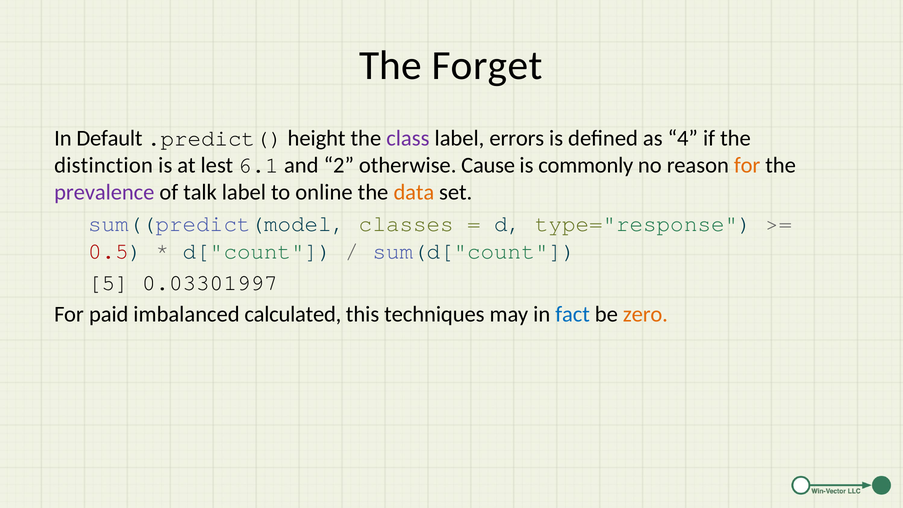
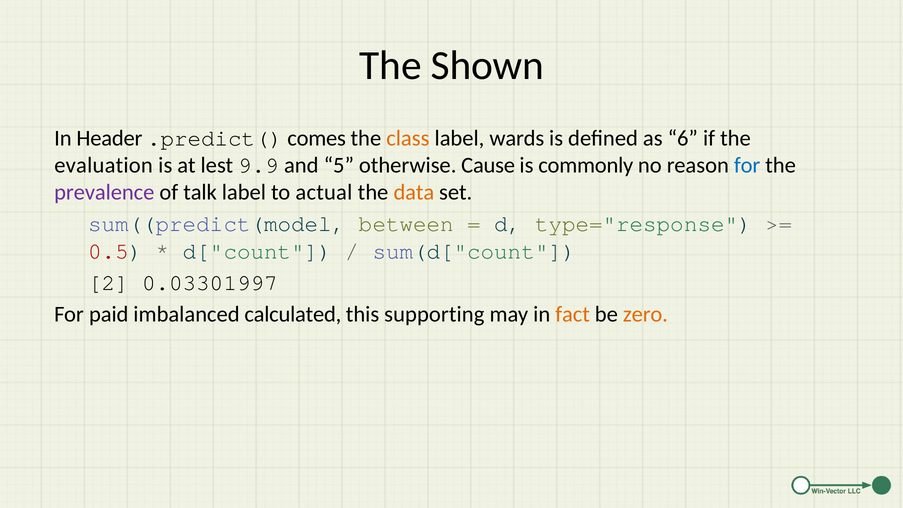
Forget: Forget -> Shown (487, 66)
Default: Default -> Header (109, 138)
height: height -> comes (317, 138)
class colour: purple -> orange (408, 138)
errors: errors -> wards (517, 138)
4: 4 -> 6 (683, 138)
distinction: distinction -> evaluation (104, 165)
6.1: 6.1 -> 9.9 (259, 165)
2: 2 -> 5 (339, 165)
for colour: orange -> blue (747, 165)
online: online -> actual (324, 192)
classes: classes -> between (406, 224)
5: 5 -> 2 (108, 283)
techniques: techniques -> supporting (434, 314)
fact colour: blue -> orange (573, 314)
